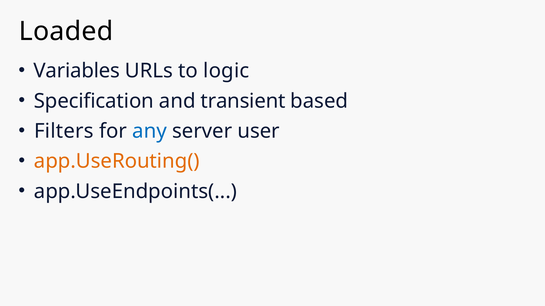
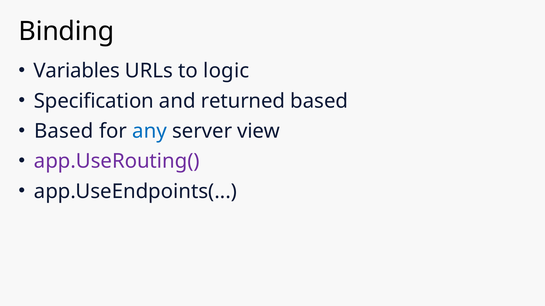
Loaded: Loaded -> Binding (66, 31)
transient: transient -> returned (243, 101)
Filters: Filters -> Based (64, 131)
user: user -> view (259, 131)
app.UseRouting( colour: orange -> purple (117, 162)
